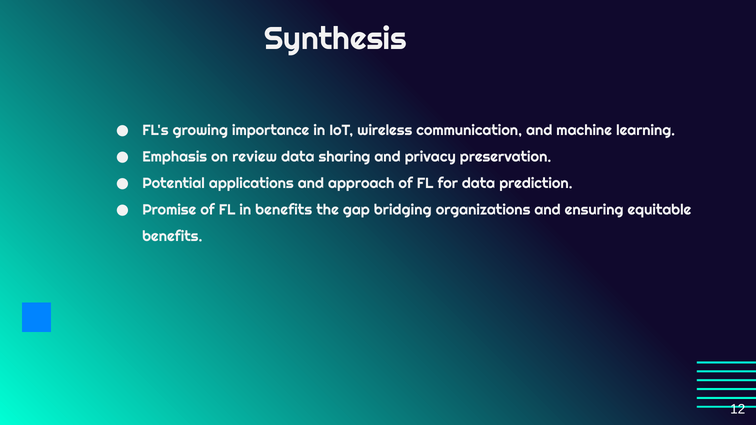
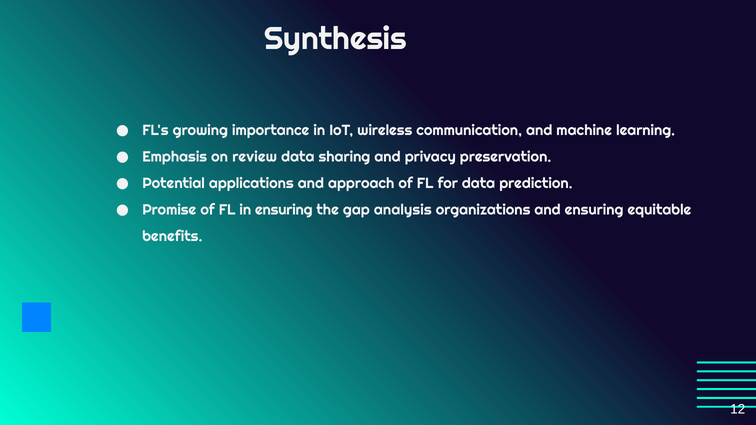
in benefits: benefits -> ensuring (284, 210)
bridging: bridging -> analysis (403, 210)
